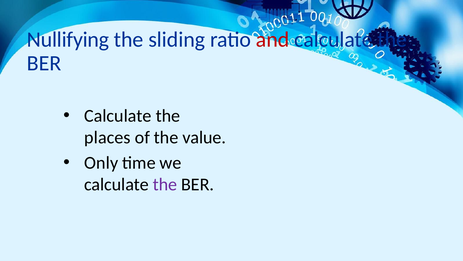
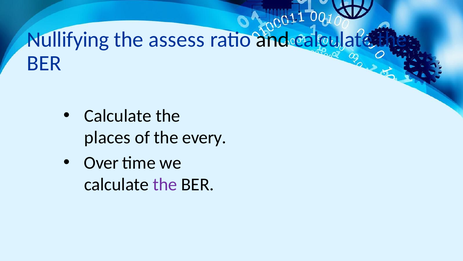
sliding: sliding -> assess (177, 39)
and colour: red -> black (273, 39)
value: value -> every (204, 137)
Only: Only -> Over (101, 163)
